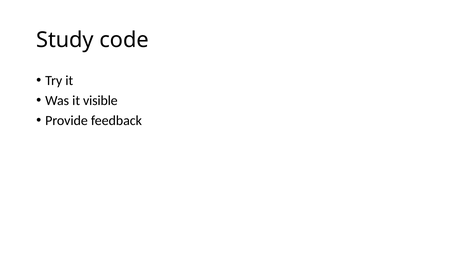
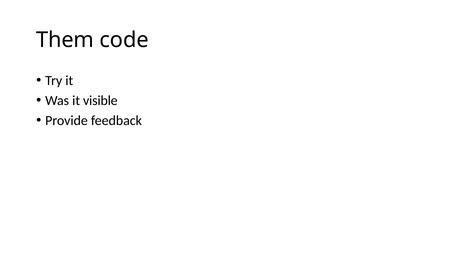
Study: Study -> Them (65, 40)
